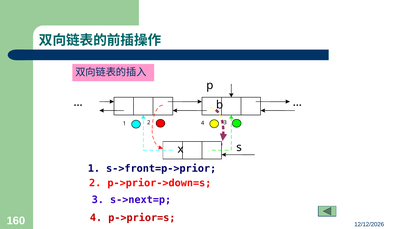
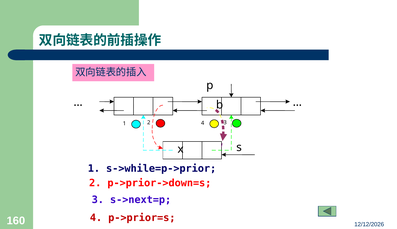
s->front=p->prior: s->front=p->prior -> s->while=p->prior (161, 169)
